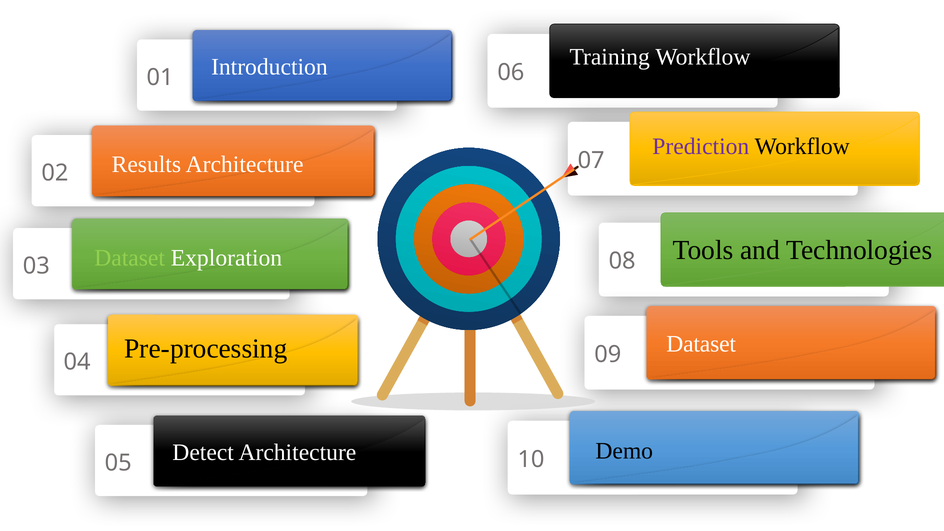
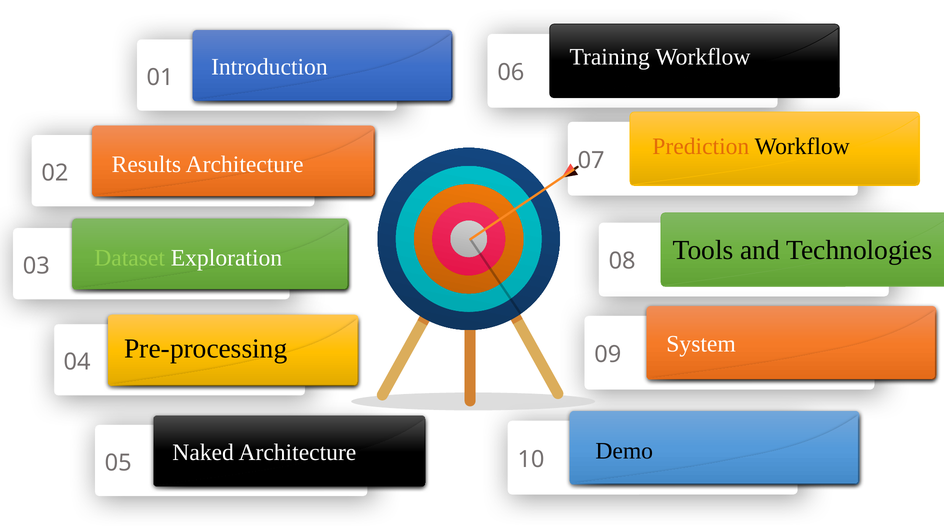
Prediction colour: purple -> orange (701, 147)
Dataset: Dataset -> System (701, 344)
Detect: Detect -> Naked (203, 452)
